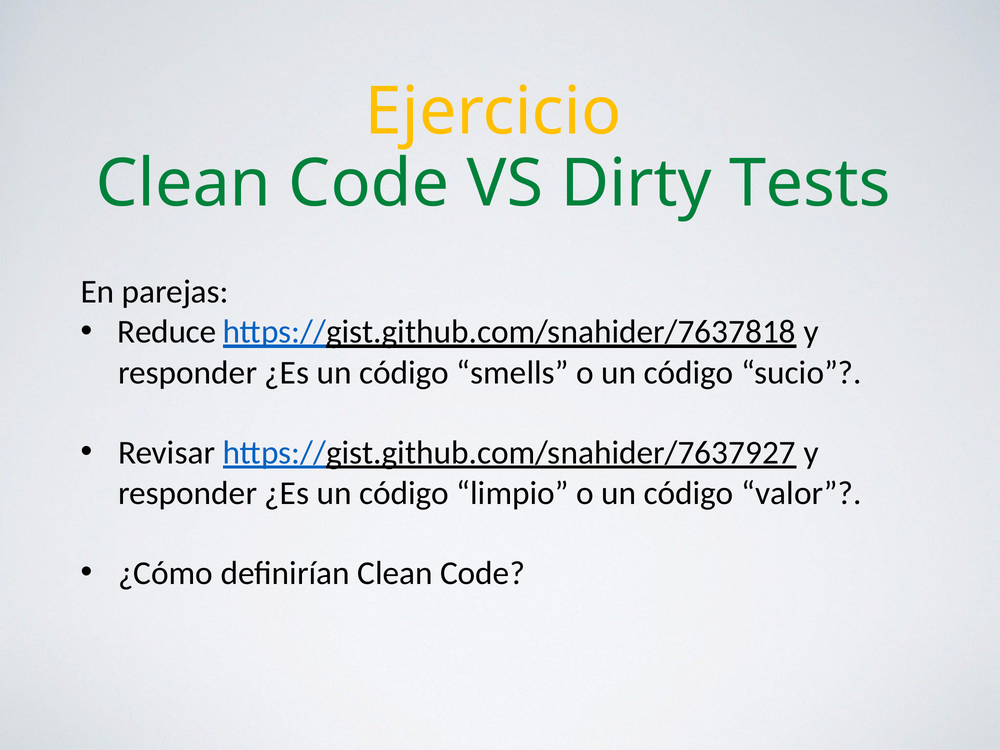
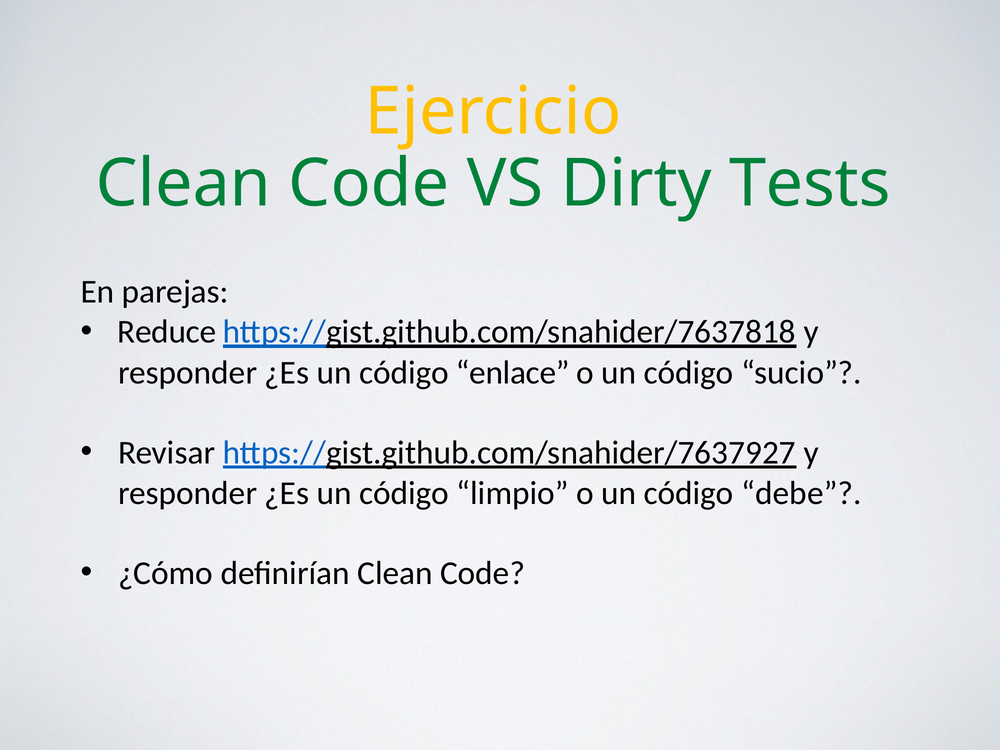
smells: smells -> enlace (513, 373)
valor: valor -> debe (801, 493)
